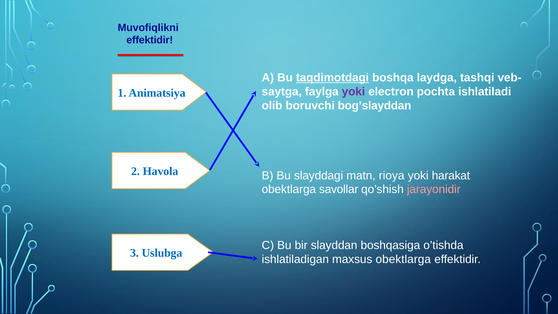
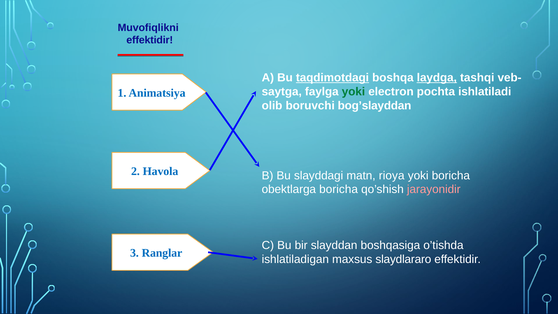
laydga underline: none -> present (437, 78)
yoki colour: purple -> green (353, 92)
yoki harakat: harakat -> boricha (451, 175)
obektlarga savollar: savollar -> boricha (339, 189)
Uslubga: Uslubga -> Ranglar (162, 253)
maxsus obektlarga: obektlarga -> slaydlararo (403, 259)
